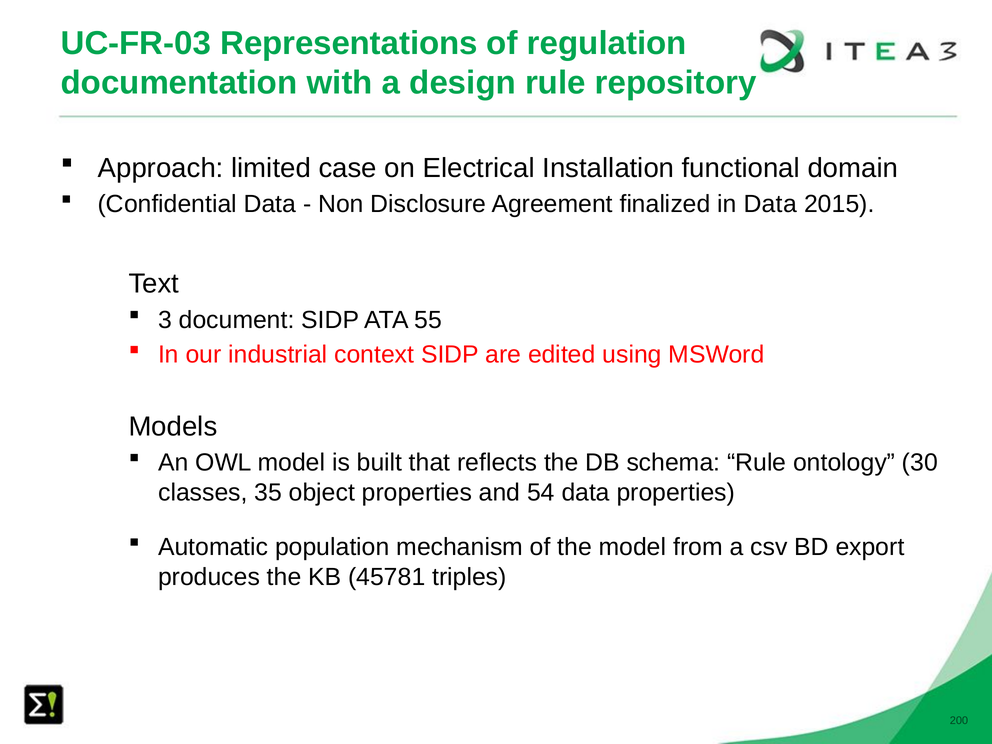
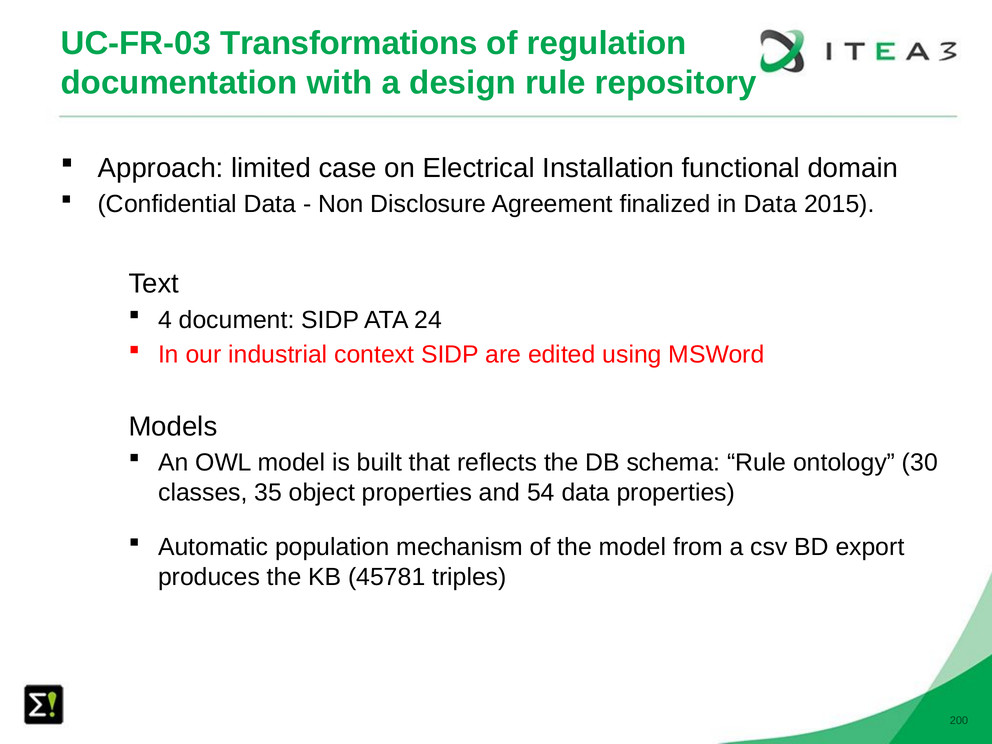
Representations: Representations -> Transformations (349, 43)
3: 3 -> 4 (165, 320)
55: 55 -> 24 (428, 320)
